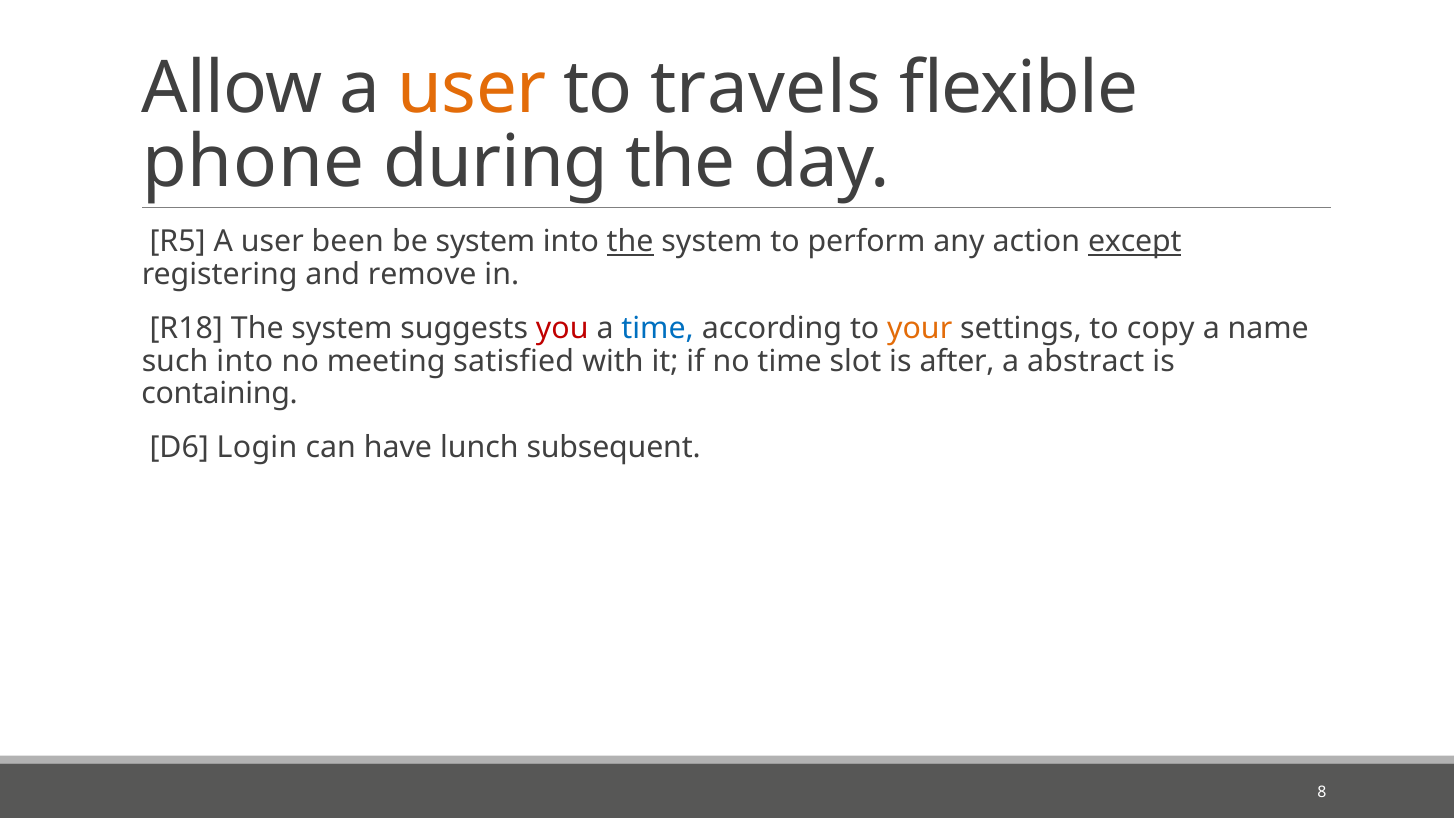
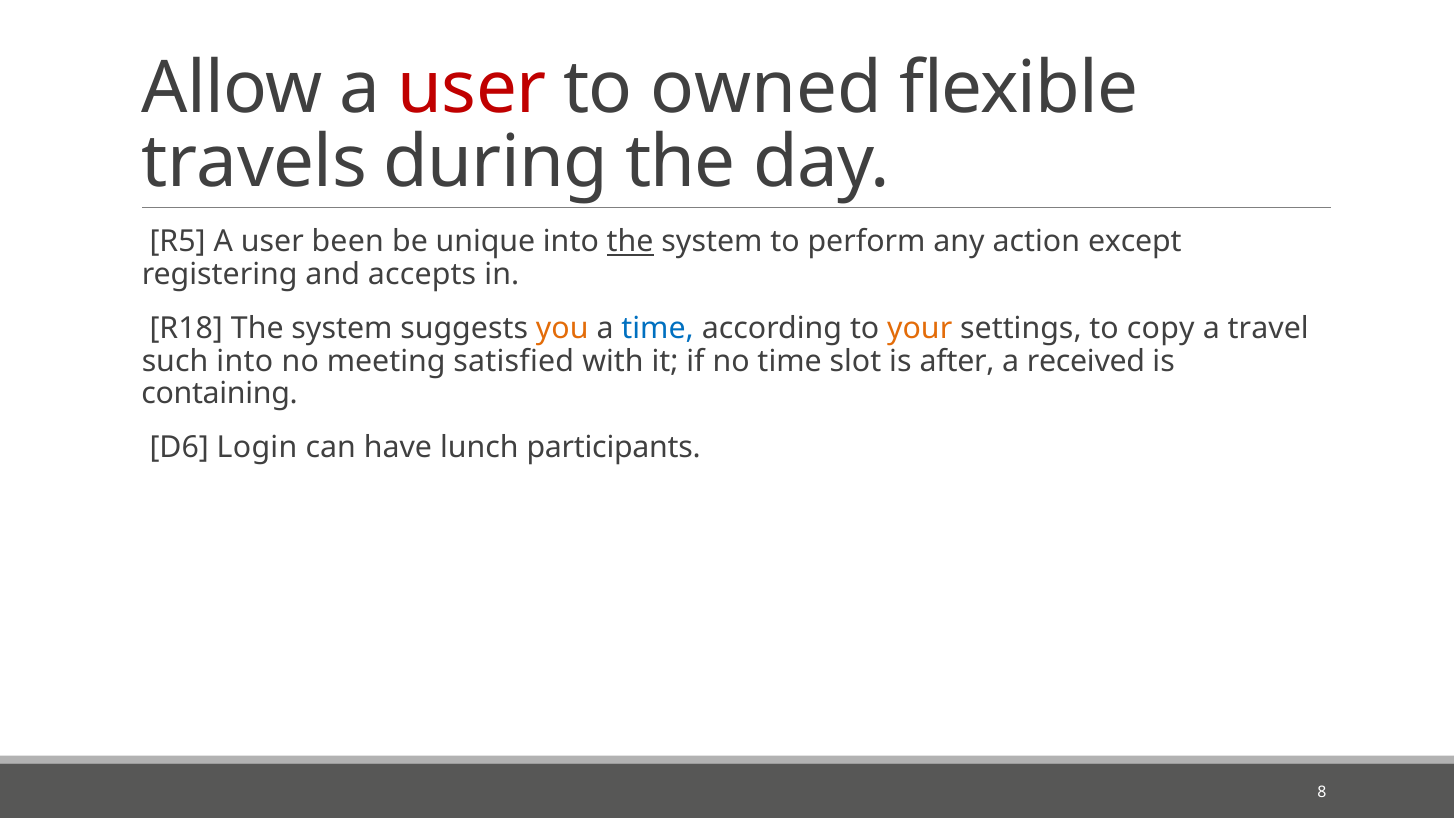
user colour: orange -> red (472, 89)
travels: travels -> owned (766, 89)
phone: phone -> travels (254, 163)
be system: system -> unique (485, 242)
except underline: present -> none (1135, 242)
remove: remove -> accepts (422, 274)
you colour: red -> orange (562, 328)
name: name -> travel (1268, 328)
abstract: abstract -> received (1086, 361)
subsequent: subsequent -> participants (614, 448)
